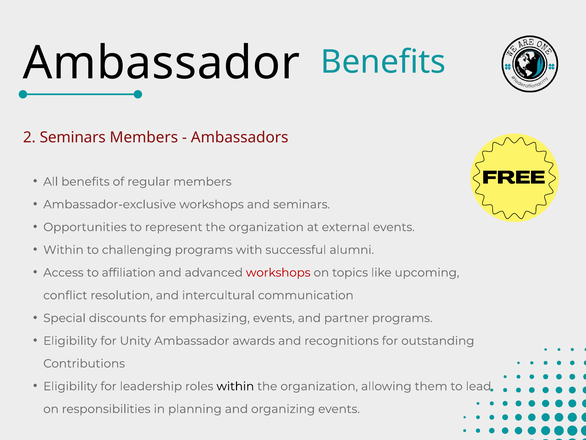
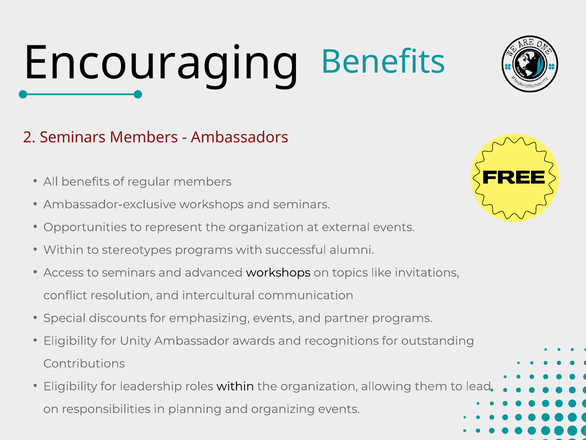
Ambassador: Ambassador -> Encouraging (162, 63)
challenging: challenging -> stereotypes (137, 250)
to affiliation: affiliation -> seminars (129, 272)
workshops colour: red -> black (278, 272)
upcoming: upcoming -> invitations (427, 272)
